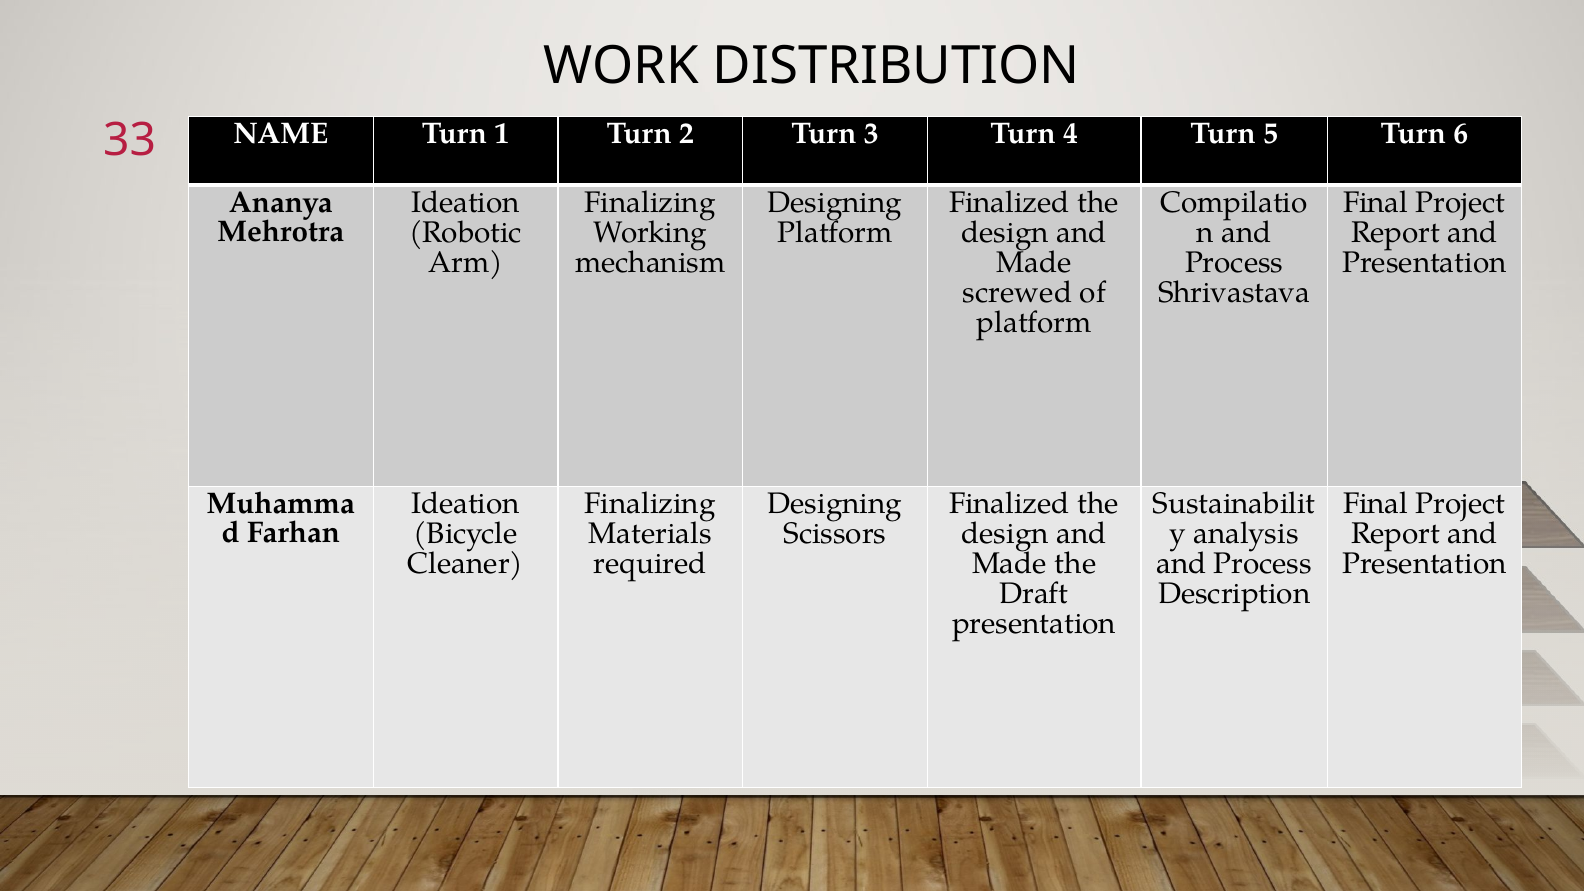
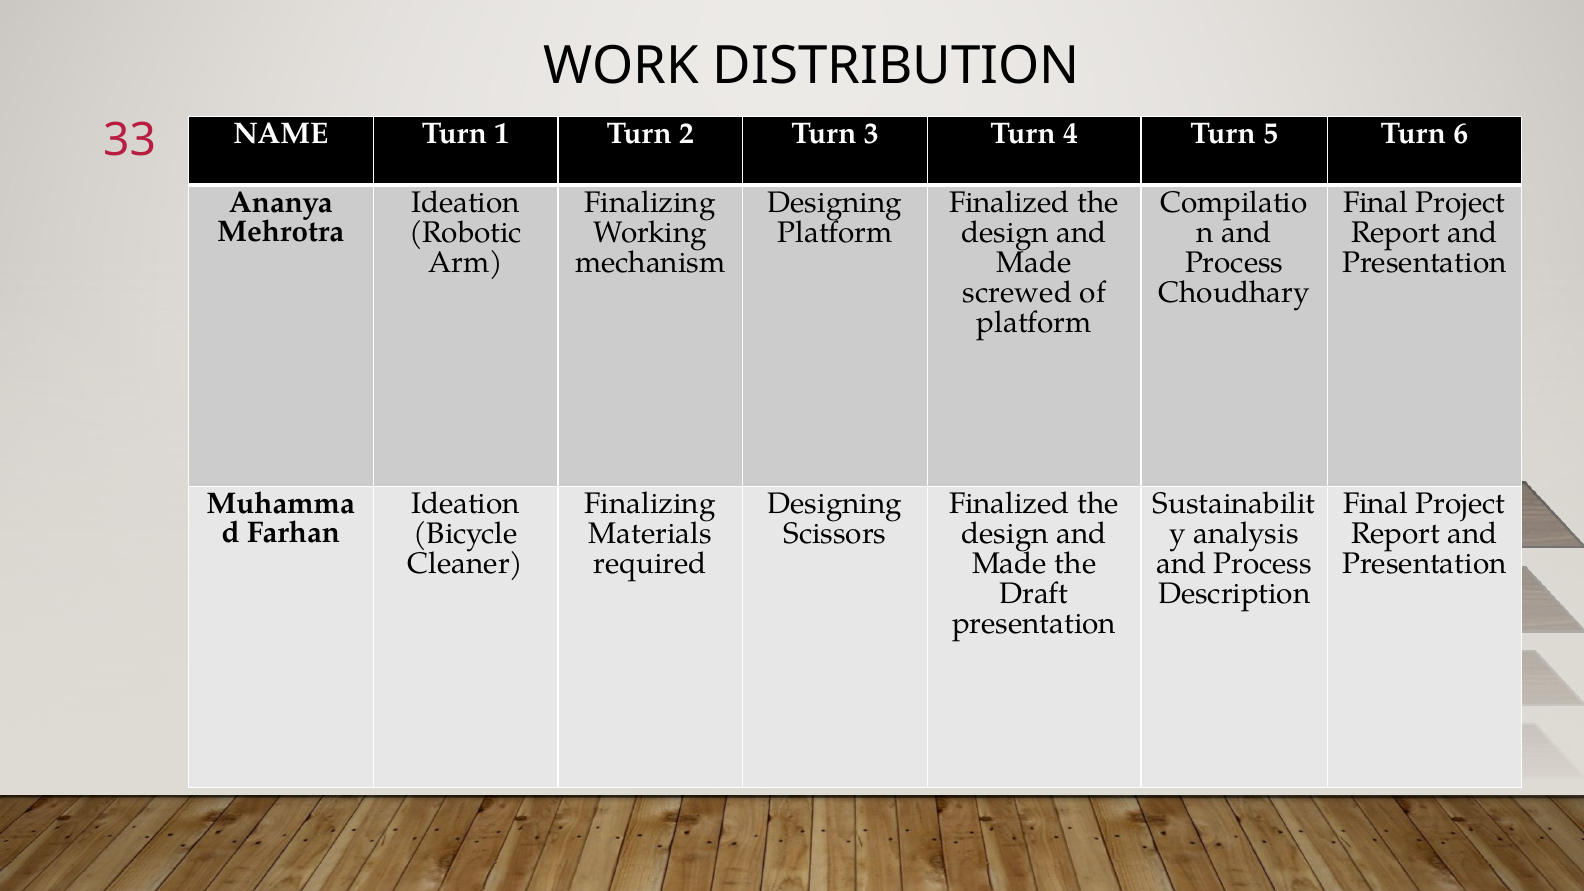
Shrivastava: Shrivastava -> Choudhary (1234, 292)
